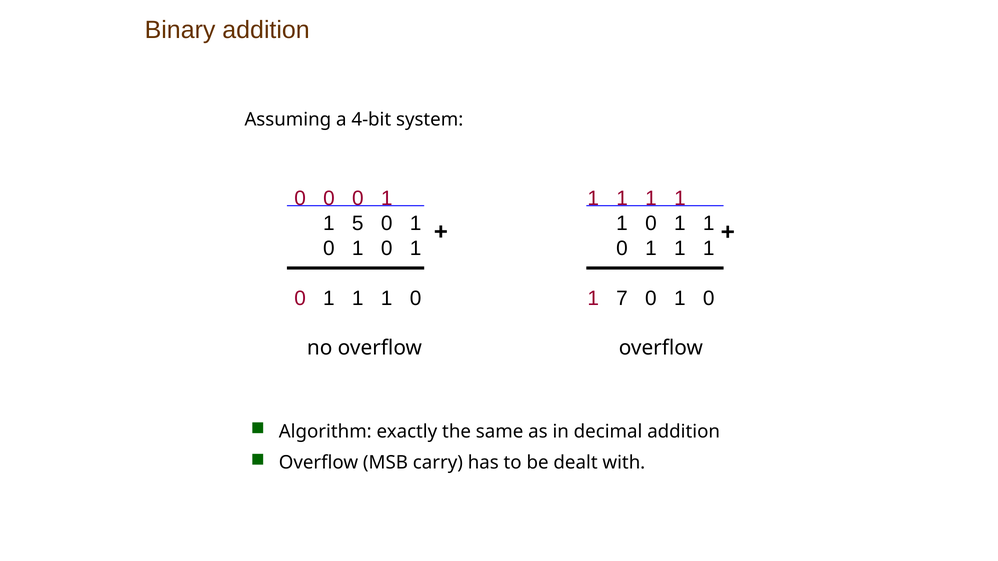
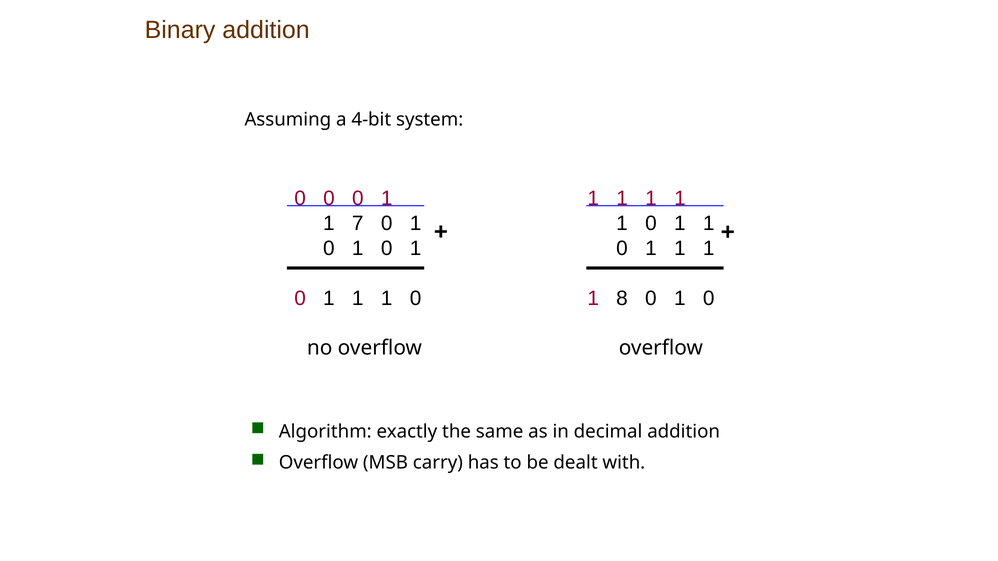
5: 5 -> 7 (358, 223)
7: 7 -> 8 (622, 298)
